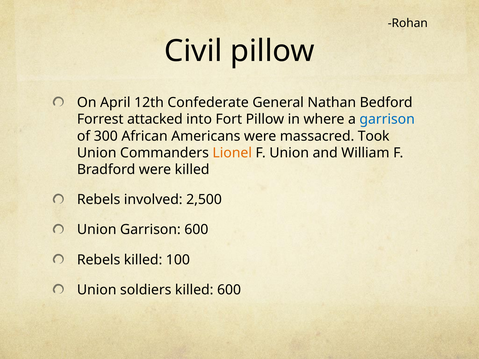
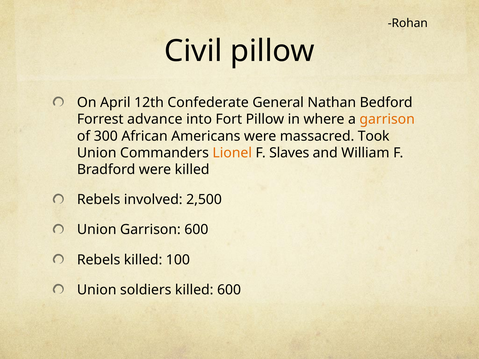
attacked: attacked -> advance (155, 119)
garrison colour: blue -> orange (387, 119)
F Union: Union -> Slaves (289, 153)
